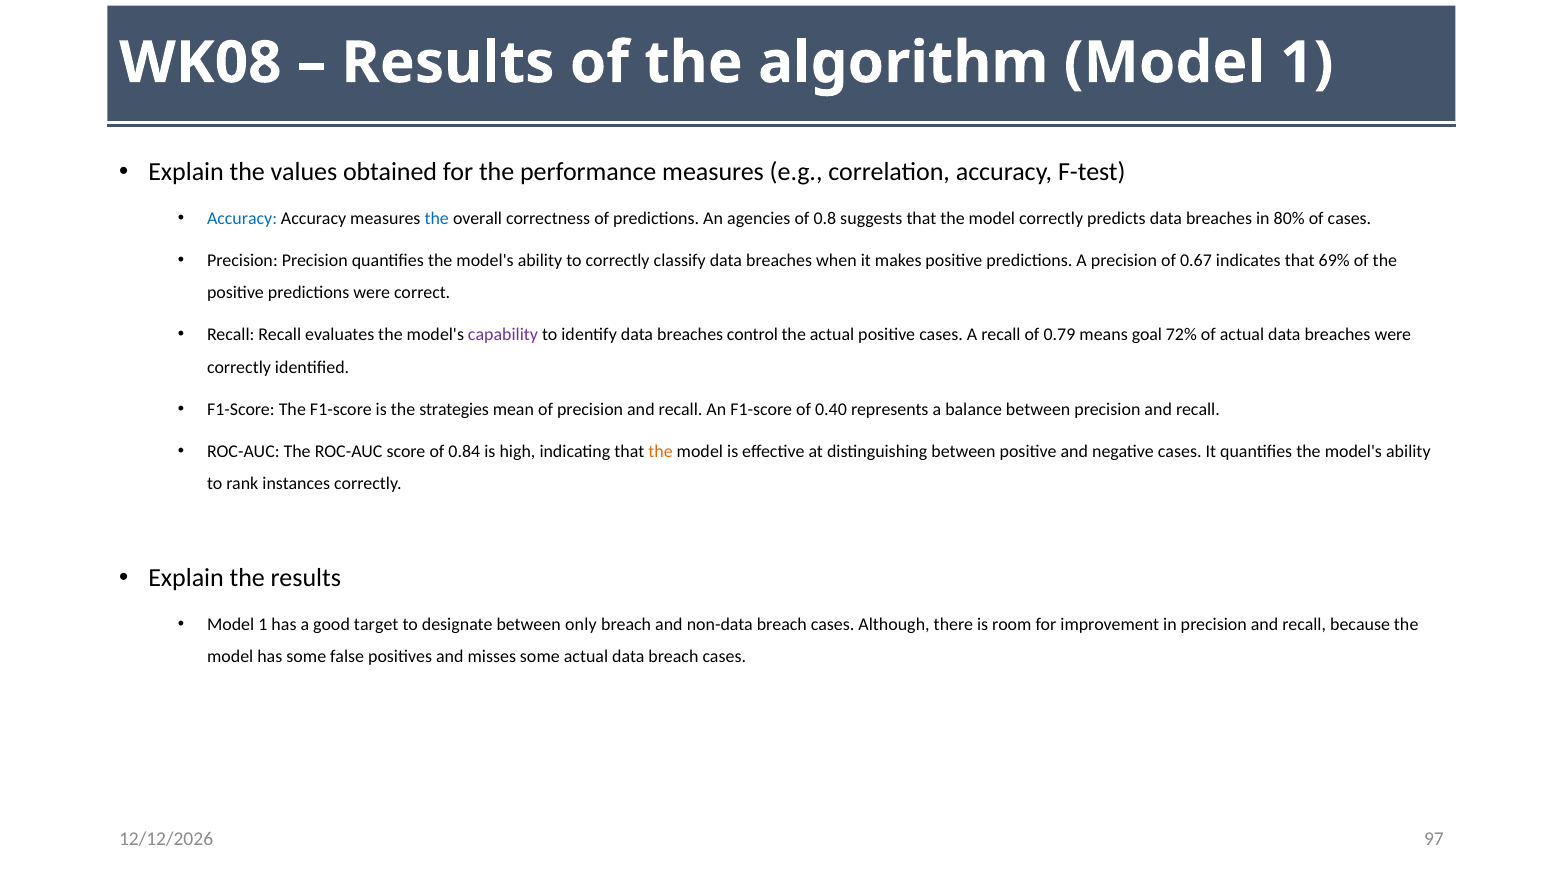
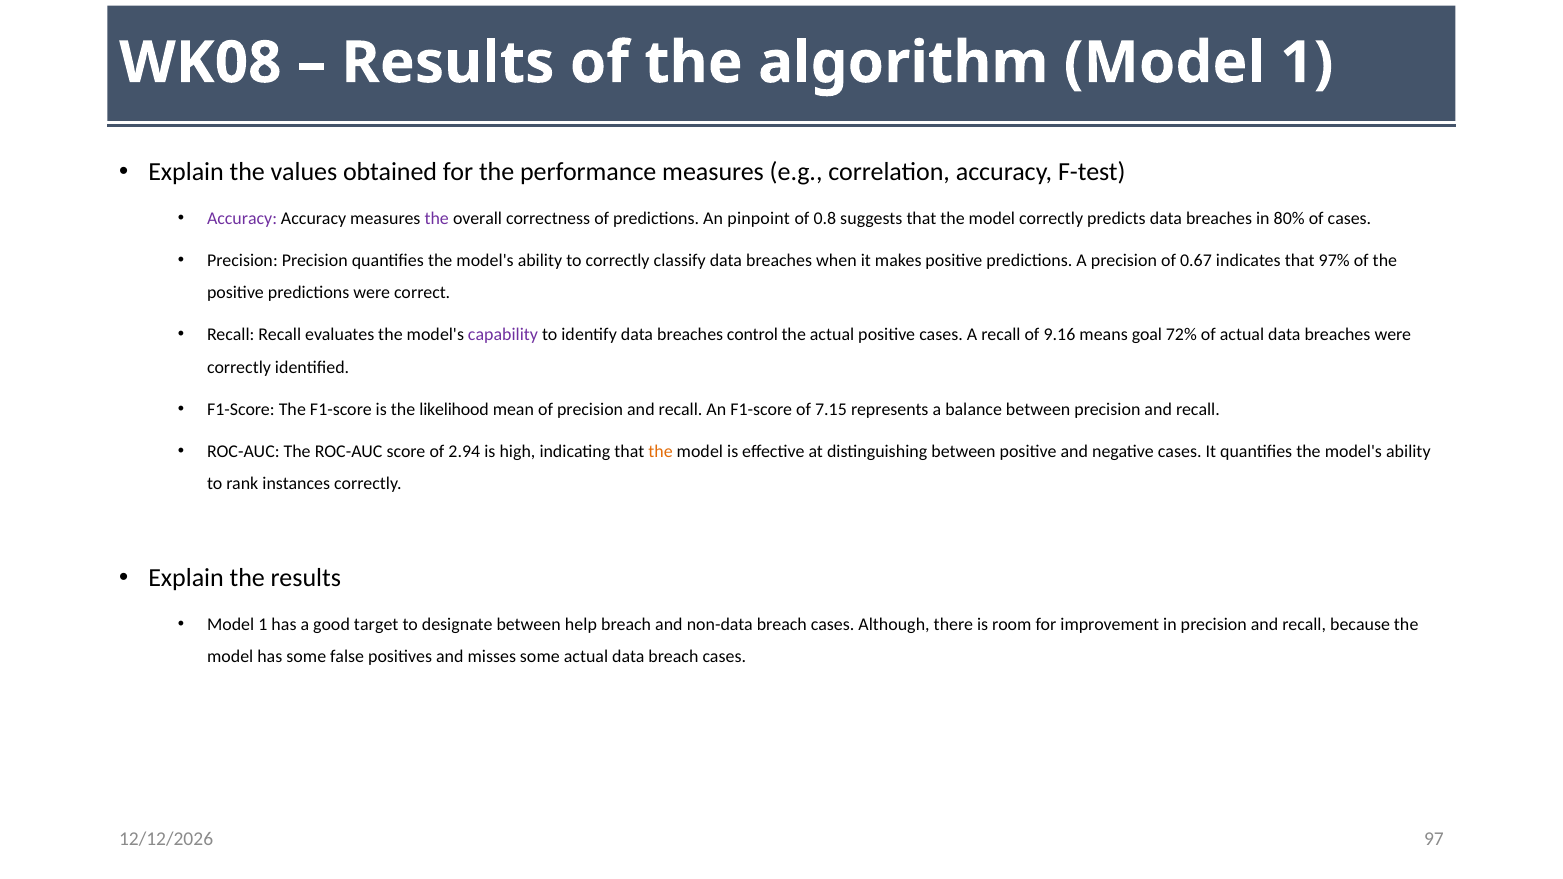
Accuracy colour: blue -> purple (242, 219)
the colour: blue -> purple (437, 219)
agencies: agencies -> pinpoint (759, 219)
69%: 69% -> 97% (1334, 261)
0.79: 0.79 -> 9.16 (1059, 335)
strategies: strategies -> likelihood (454, 409)
0.40: 0.40 -> 7.15 (831, 409)
0.84: 0.84 -> 2.94 (464, 452)
only: only -> help (581, 625)
